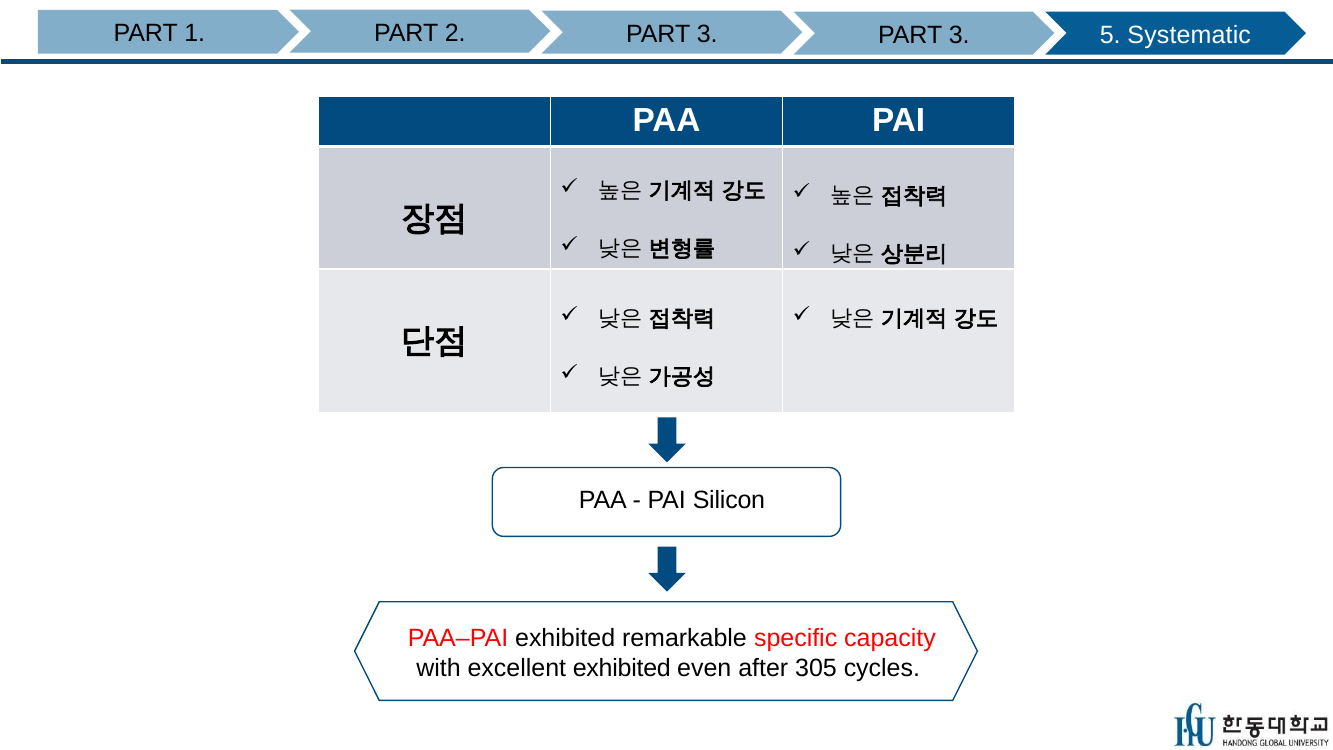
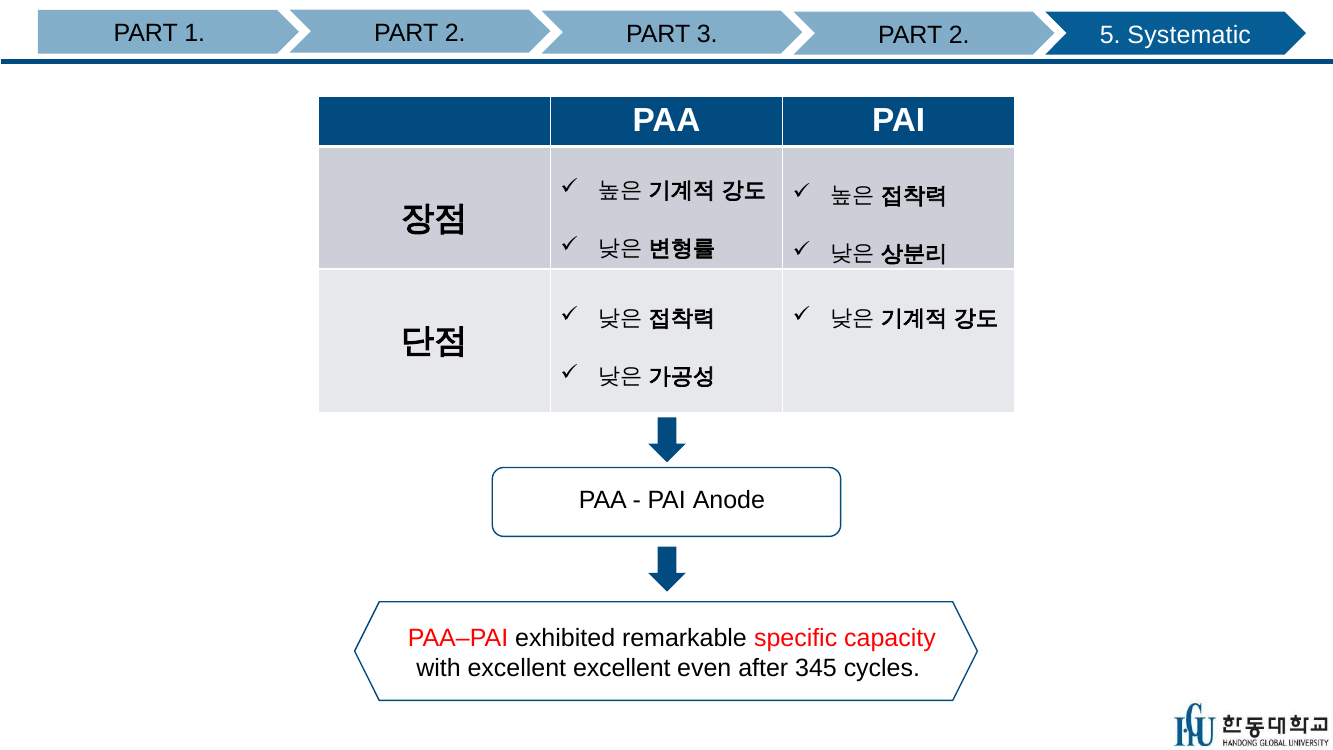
2 PART 3: 3 -> 2 (959, 35)
Silicon: Silicon -> Anode (729, 500)
excellent exhibited: exhibited -> excellent (622, 668)
305: 305 -> 345 (816, 668)
